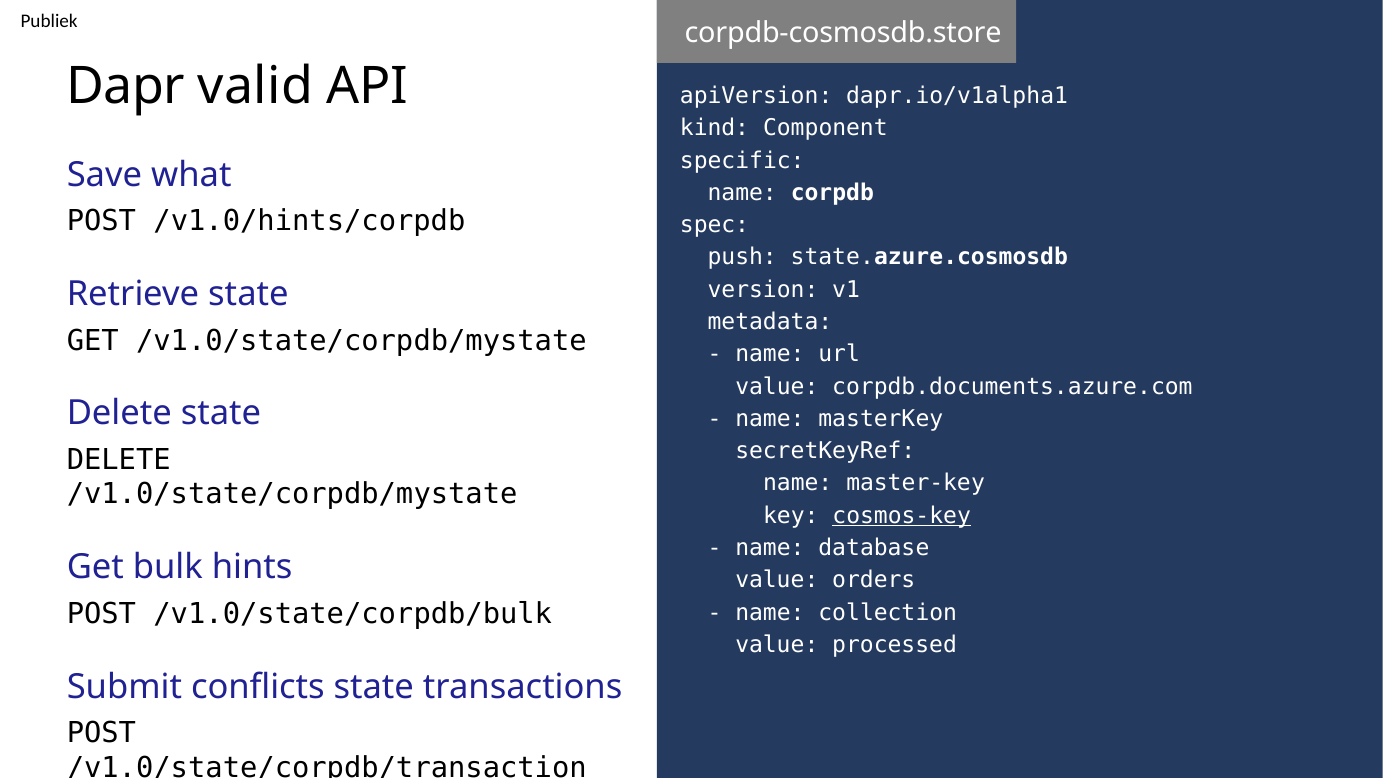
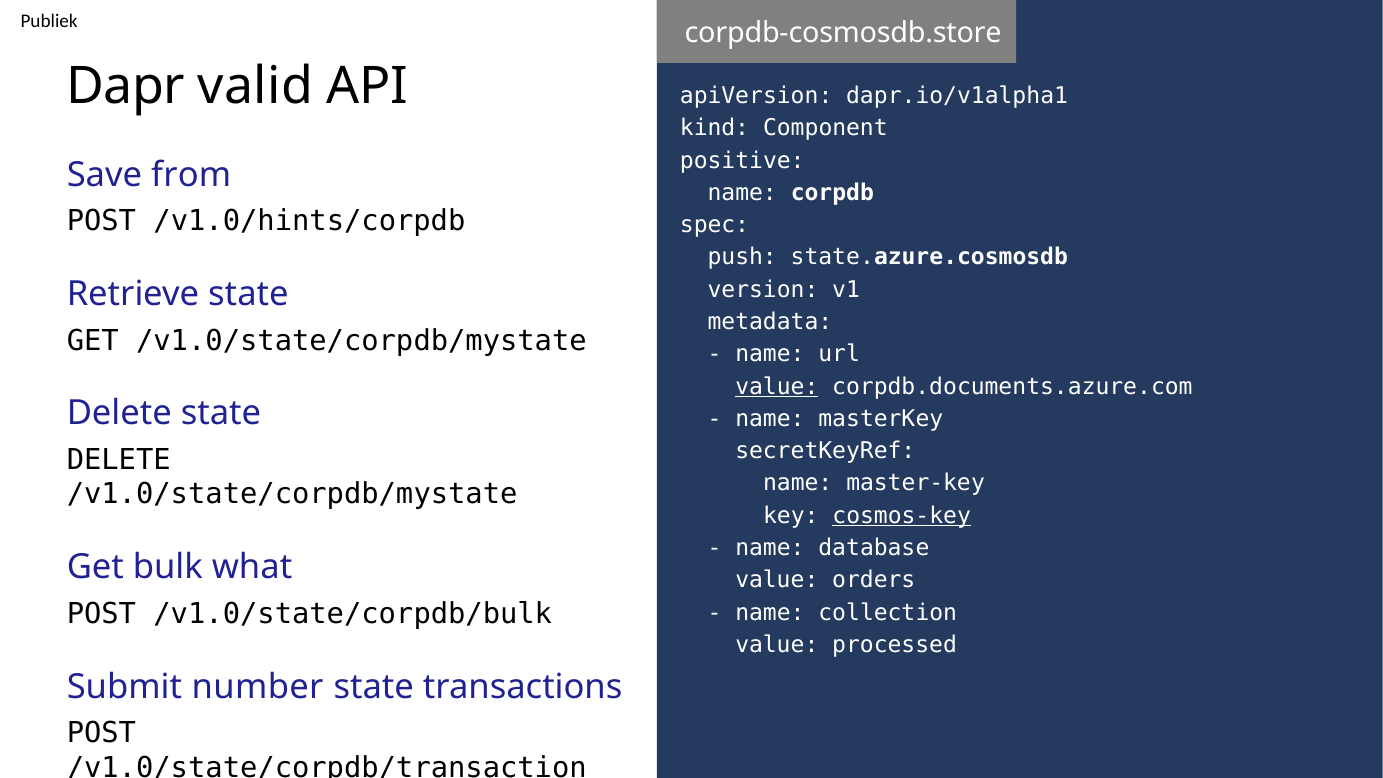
specific: specific -> positive (742, 160)
what: what -> from (191, 175)
value underline: none -> present (777, 386)
hints: hints -> what (252, 567)
conflicts: conflicts -> number (258, 687)
